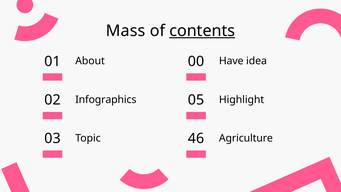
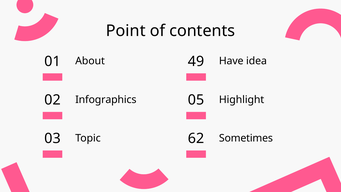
Mass: Mass -> Point (126, 31)
contents underline: present -> none (202, 31)
00: 00 -> 49 (196, 61)
46: 46 -> 62 (196, 138)
Agriculture: Agriculture -> Sometimes (246, 138)
